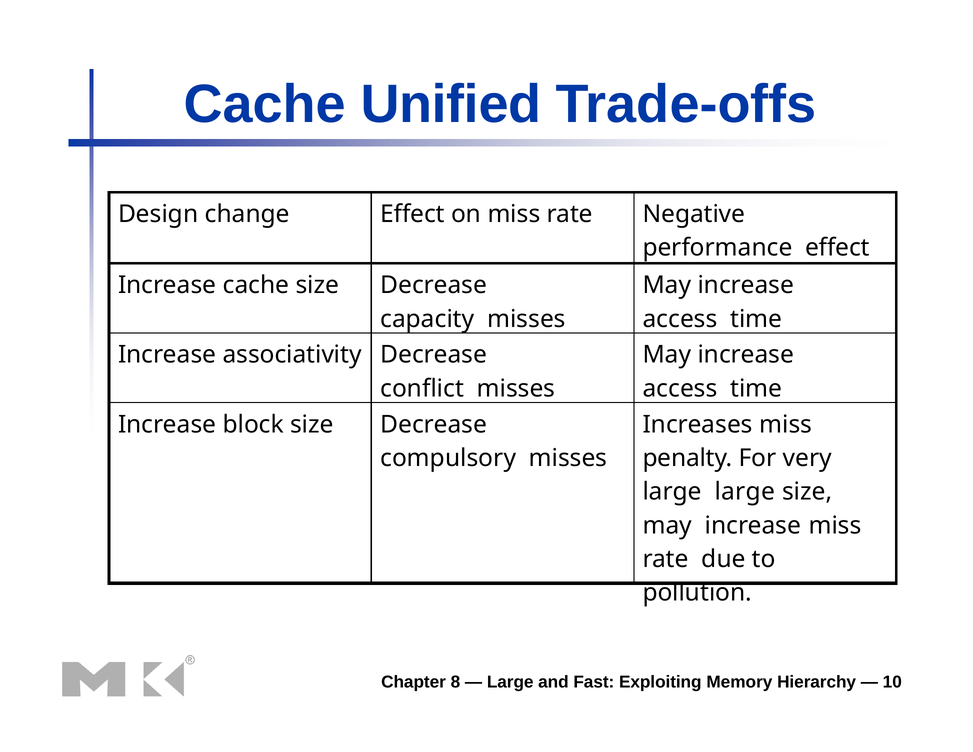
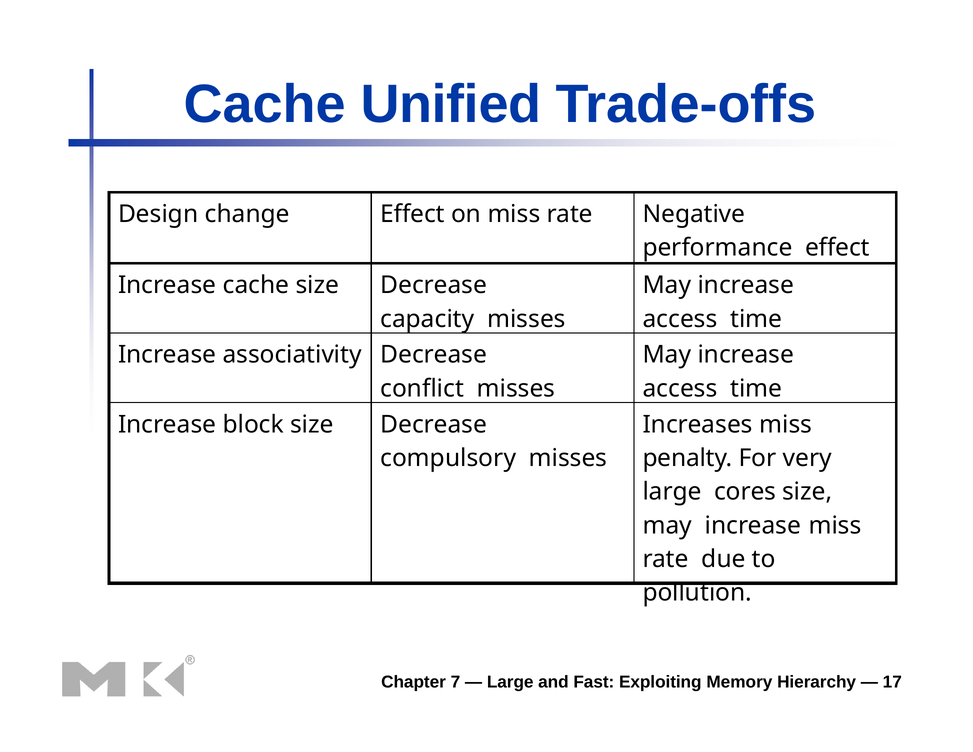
large large: large -> cores (745, 492)
8: 8 -> 7 (455, 682)
10: 10 -> 17 (892, 682)
